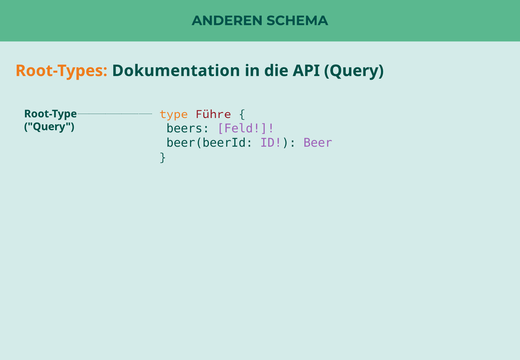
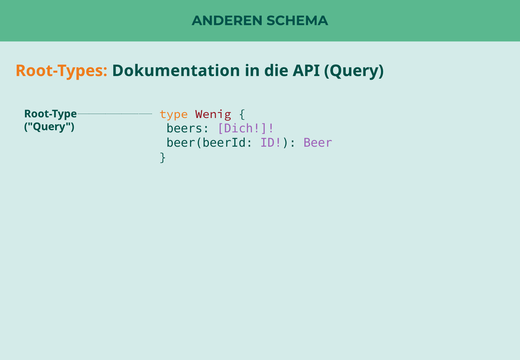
Führe: Führe -> Wenig (213, 114)
Feld: Feld -> Dich (246, 128)
